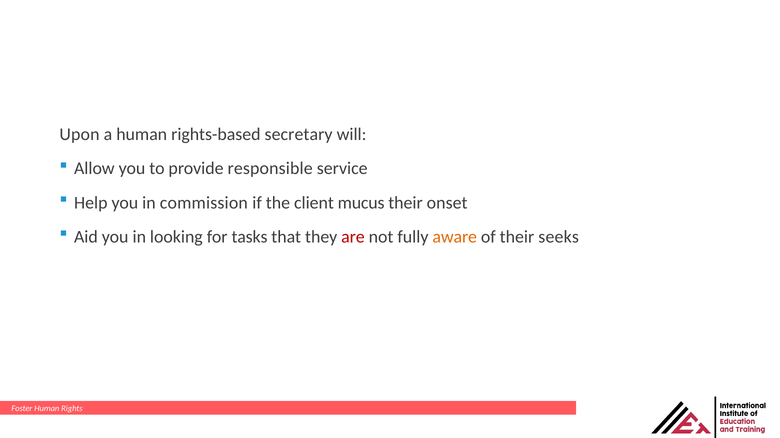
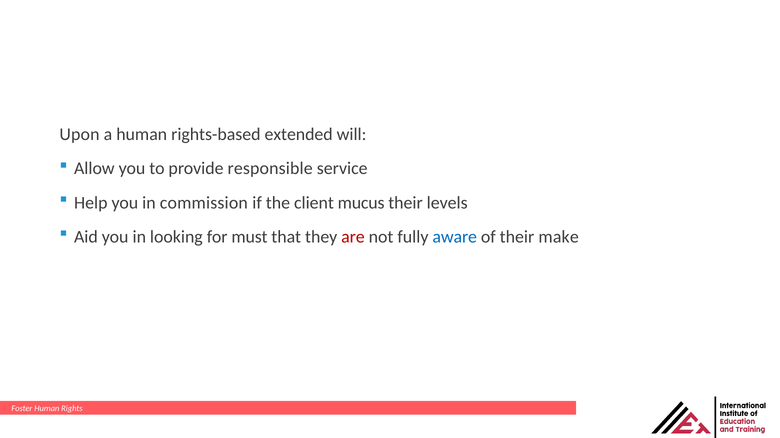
secretary: secretary -> extended (299, 135)
onset: onset -> levels (447, 203)
tasks: tasks -> must (250, 237)
aware colour: orange -> blue (455, 237)
seeks: seeks -> make (559, 237)
